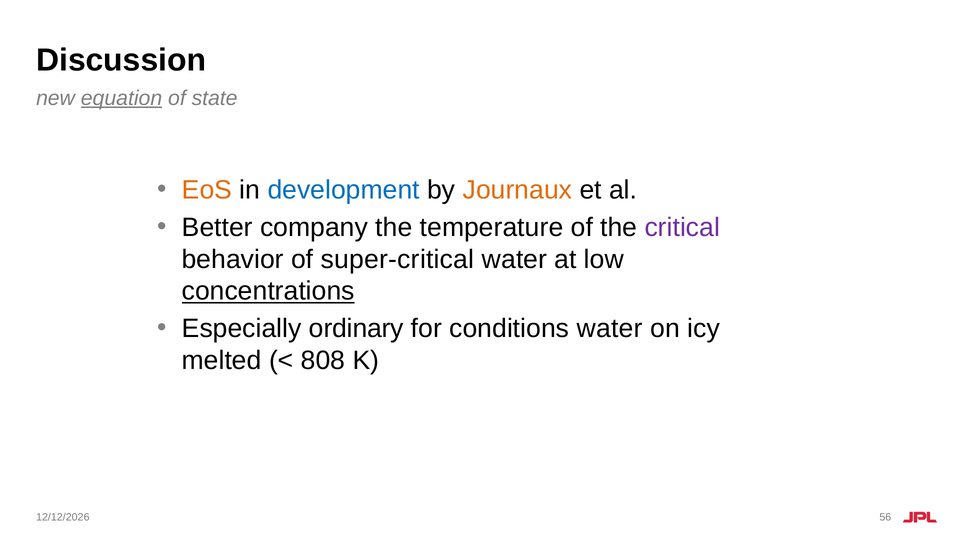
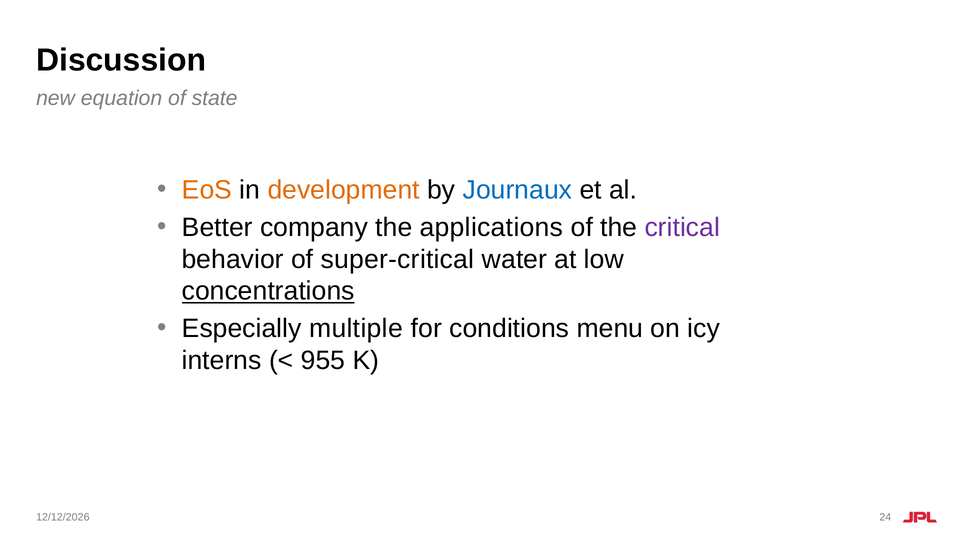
equation underline: present -> none (122, 98)
development colour: blue -> orange (344, 190)
Journaux colour: orange -> blue (517, 190)
temperature: temperature -> applications (491, 227)
ordinary: ordinary -> multiple (356, 329)
conditions water: water -> menu (610, 329)
melted: melted -> interns (222, 360)
808: 808 -> 955 (323, 360)
56: 56 -> 24 (885, 517)
